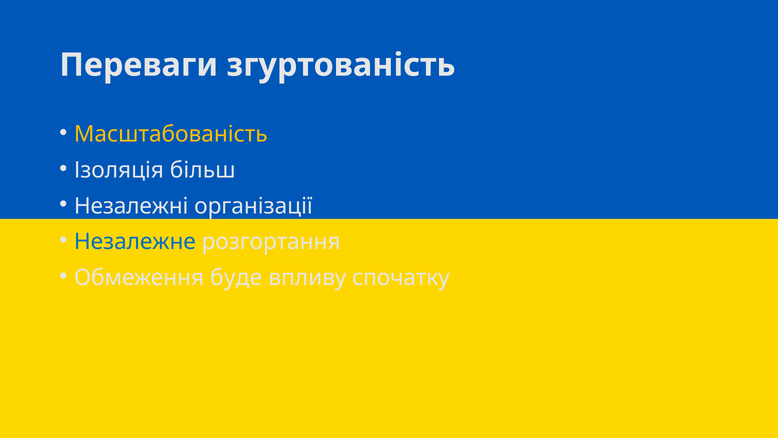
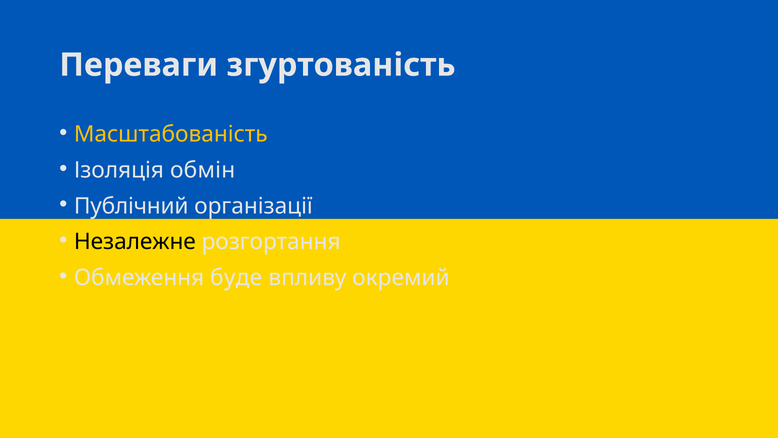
більш: більш -> обмін (203, 170)
Незалежні: Незалежні -> Публічний (131, 206)
Незалежне colour: blue -> black (135, 242)
спочатку: спочатку -> окремий (401, 278)
